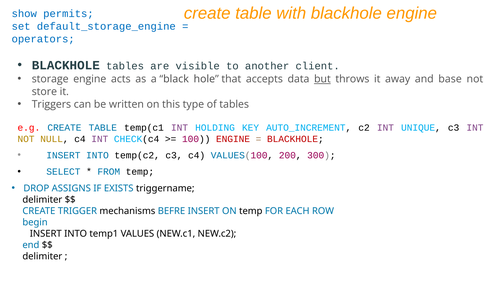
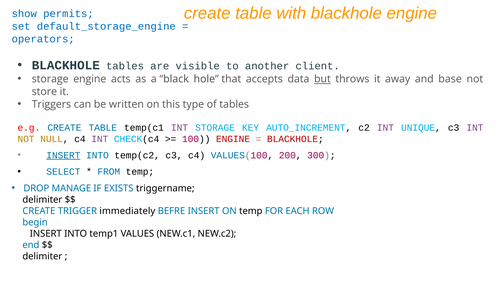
INT HOLDING: HOLDING -> STORAGE (215, 127)
INSERT underline: none -> present (63, 155)
ASSIGNS: ASSIGNS -> MANAGE (71, 188)
mechanisms: mechanisms -> immediately (127, 211)
